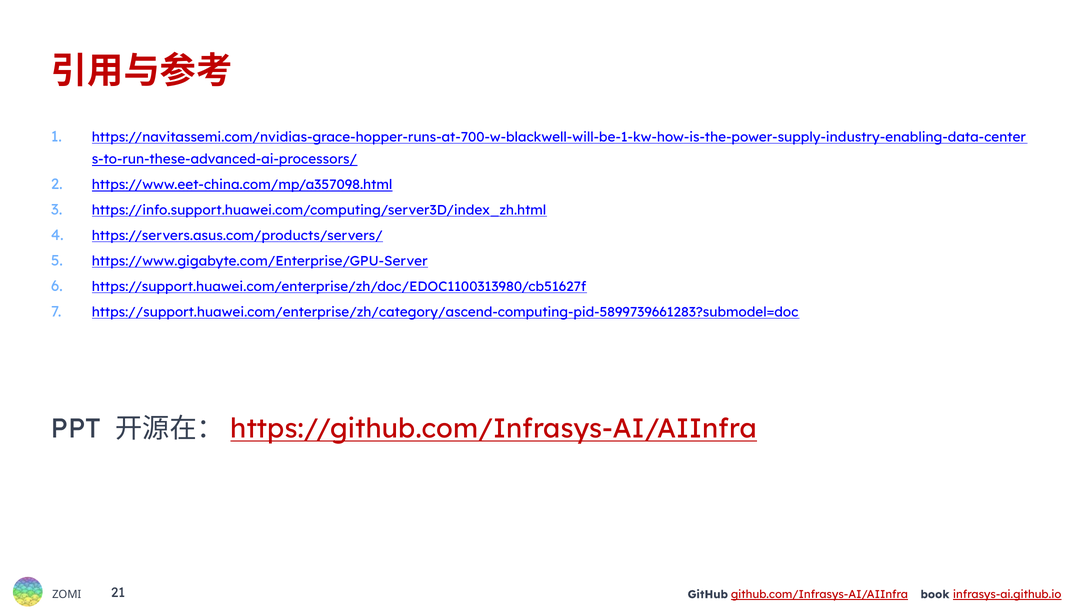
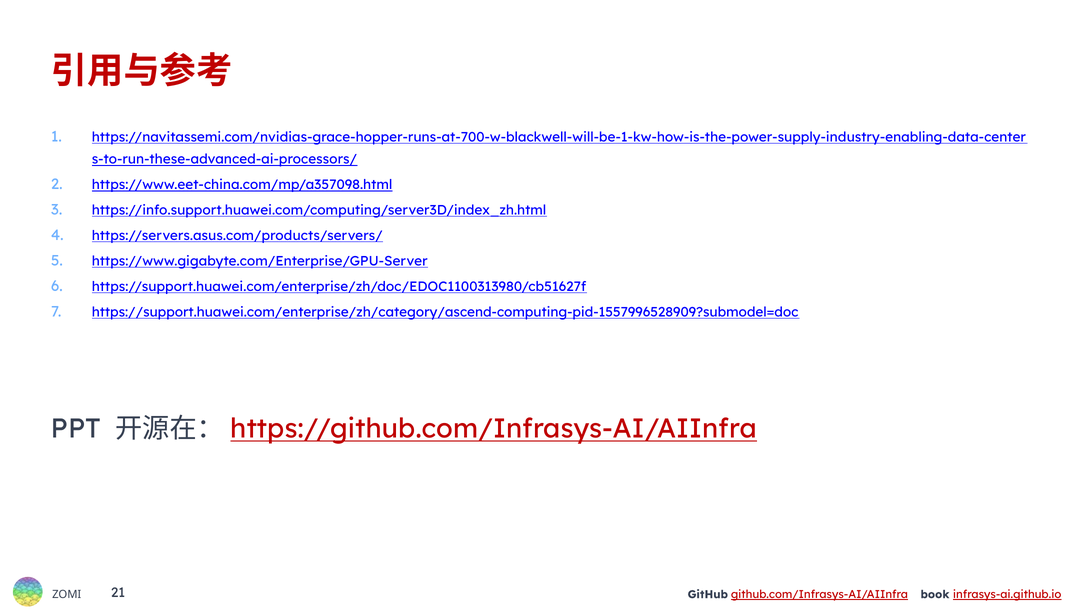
https://support.huawei.com/enterprise/zh/category/ascend-computing-pid-5899739661283?submodel=doc: https://support.huawei.com/enterprise/zh/category/ascend-computing-pid-5899739661283?submodel=doc -> https://support.huawei.com/enterprise/zh/category/ascend-computing-pid-1557996528909?submodel=doc (445, 312)
